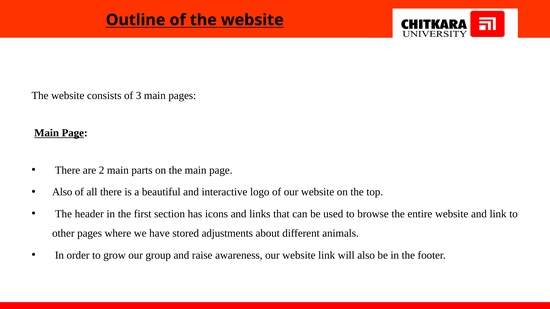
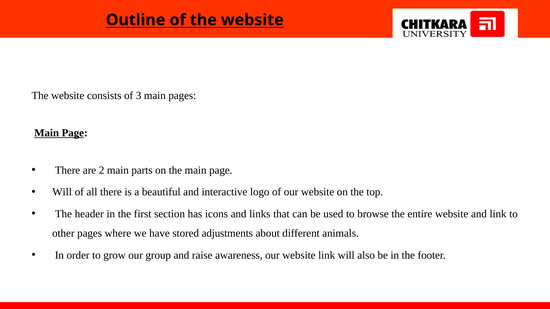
Also: Also -> Will (62, 192)
